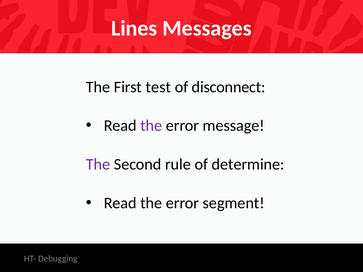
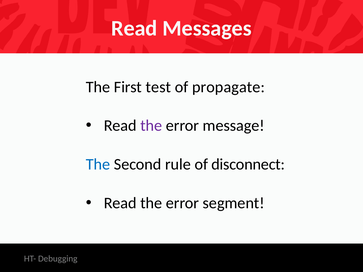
Lines: Lines -> Read (134, 28)
disconnect: disconnect -> propagate (228, 87)
The colour: purple -> blue (98, 165)
determine: determine -> disconnect (248, 165)
